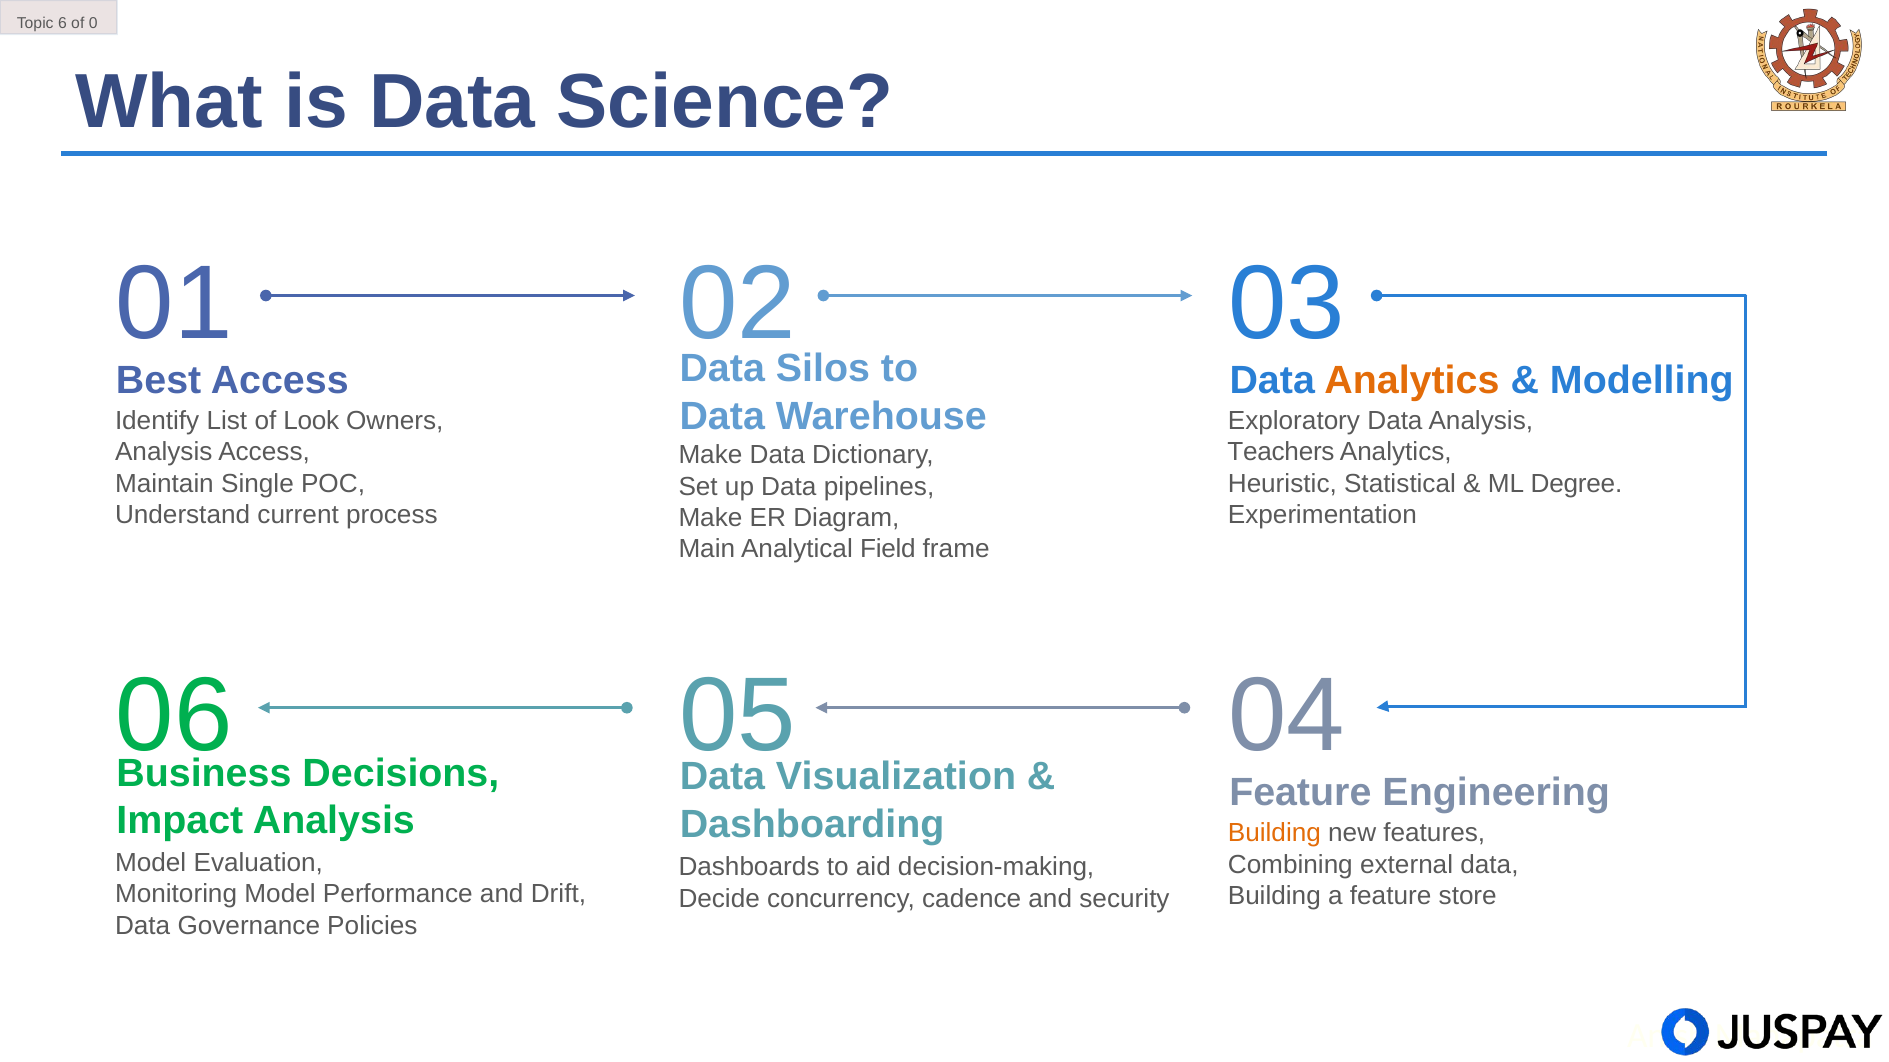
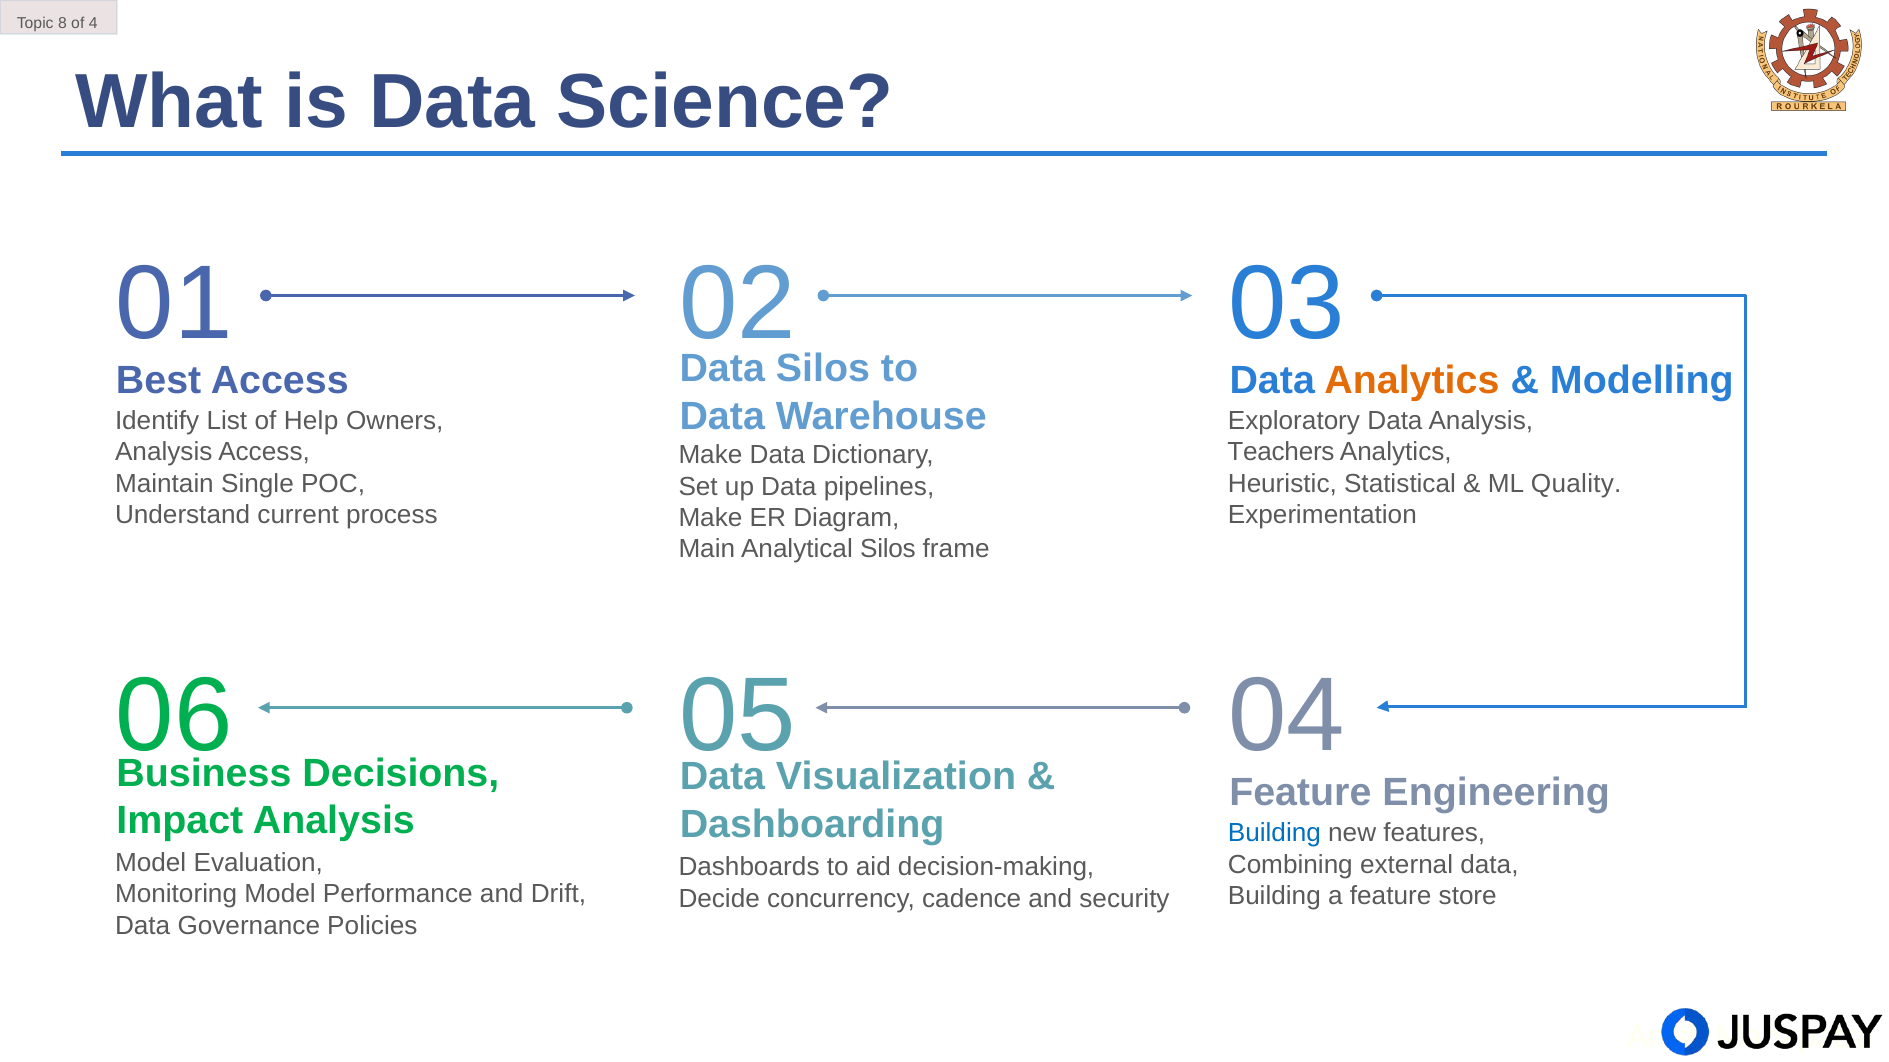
6: 6 -> 8 (63, 24)
0: 0 -> 4 (93, 24)
Look: Look -> Help (311, 421)
Degree: Degree -> Quality (1576, 484)
Analytical Field: Field -> Silos (888, 550)
Building colour: orange -> blue (1274, 833)
